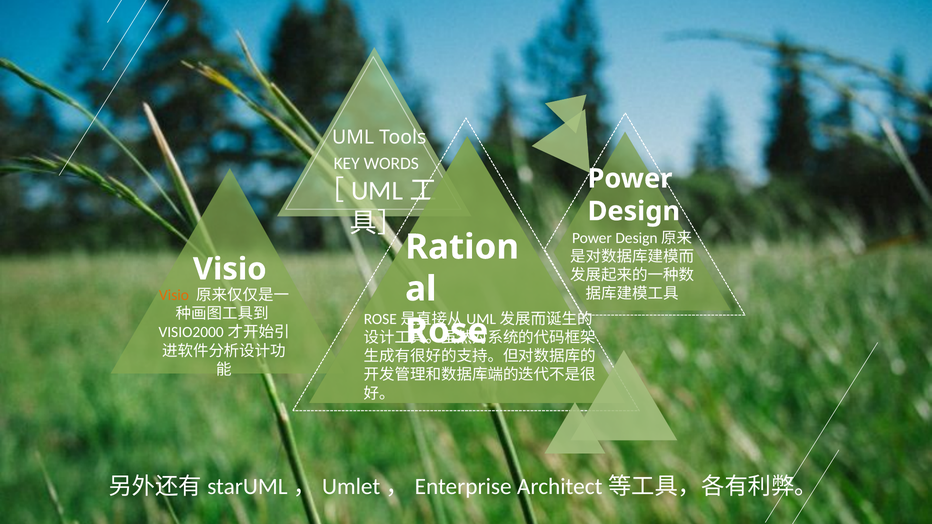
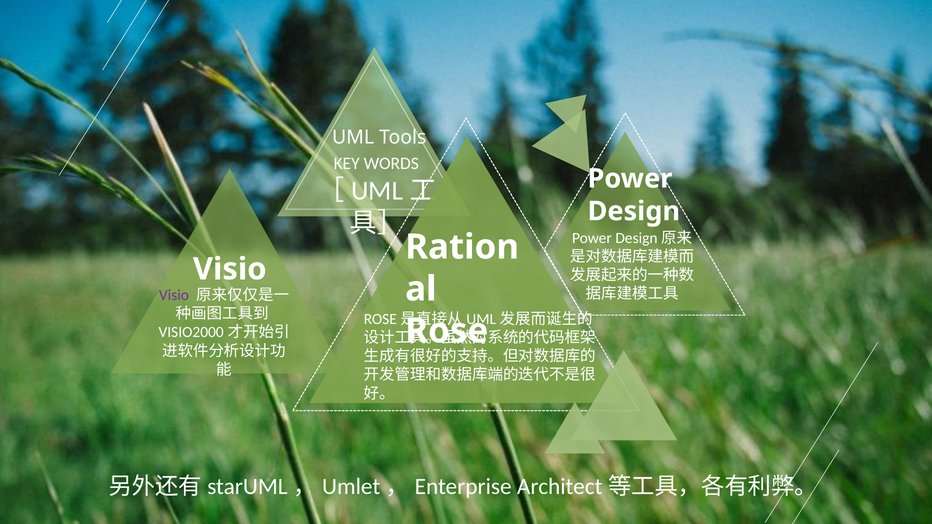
Visio colour: orange -> purple (174, 295)
